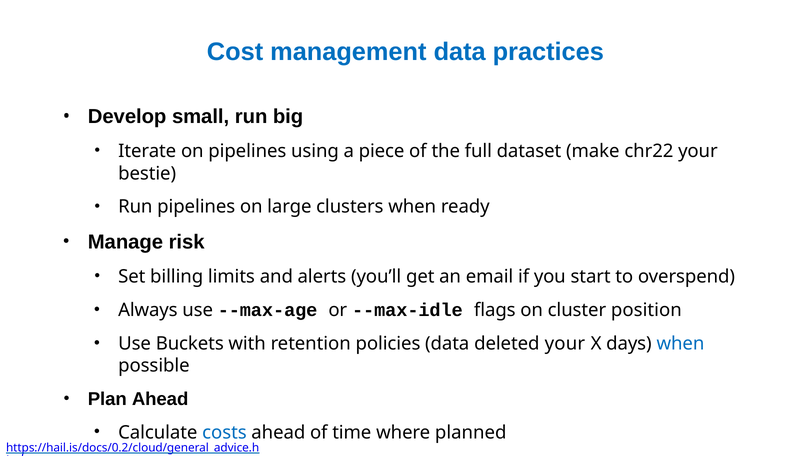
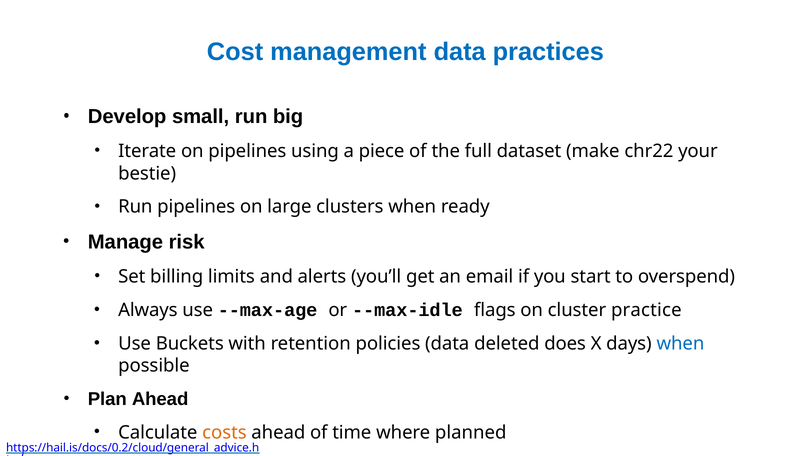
position: position -> practice (646, 310)
deleted your: your -> does (565, 344)
costs colour: blue -> orange (224, 433)
